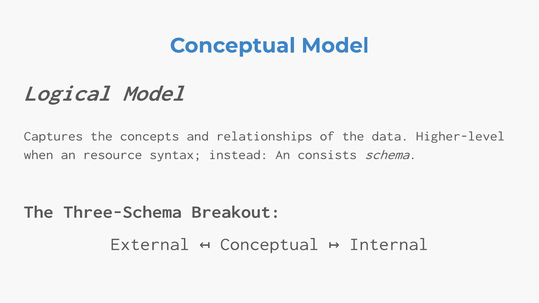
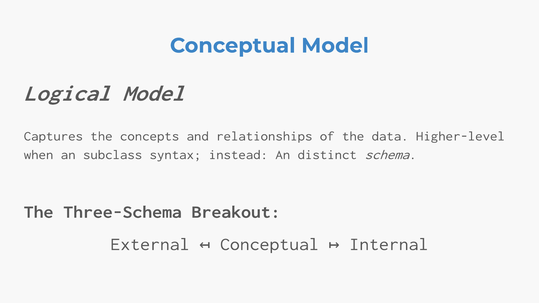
resource: resource -> subclass (113, 155)
consists: consists -> distinct (327, 155)
